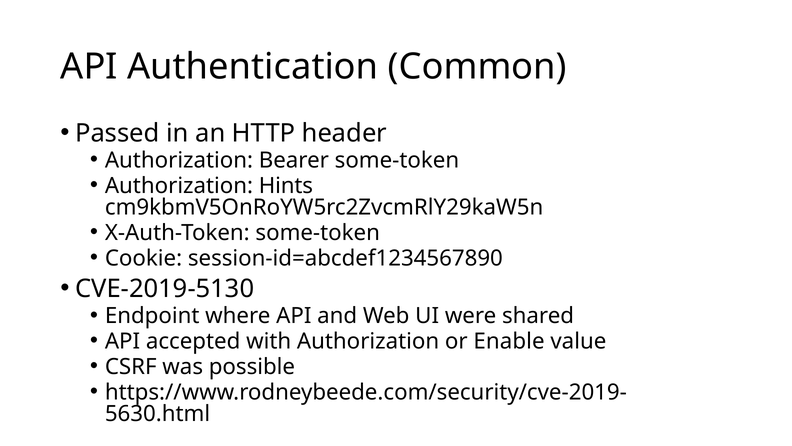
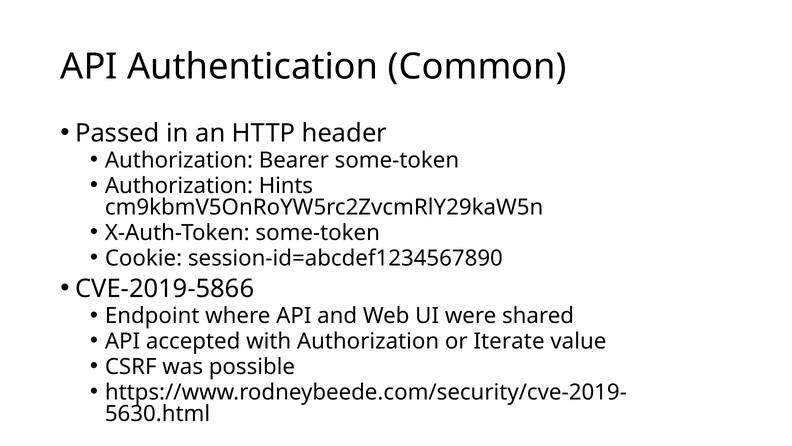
CVE-2019-5130: CVE-2019-5130 -> CVE-2019-5866 (165, 288)
Enable: Enable -> Iterate (509, 341)
